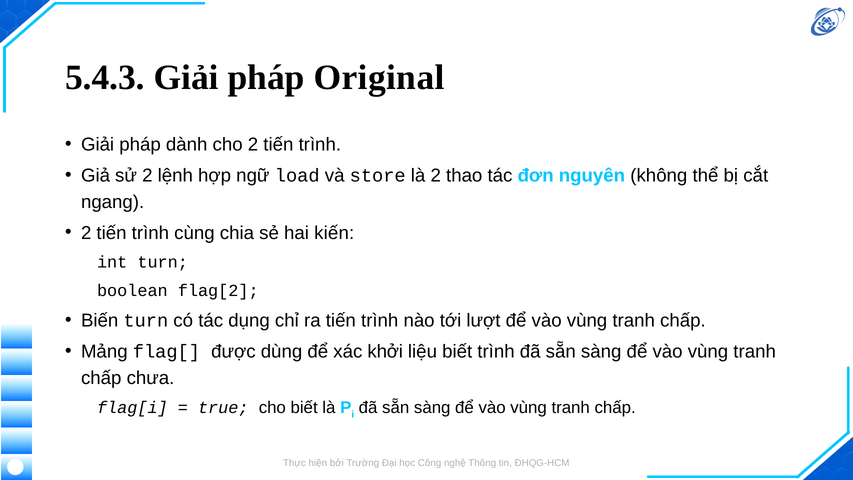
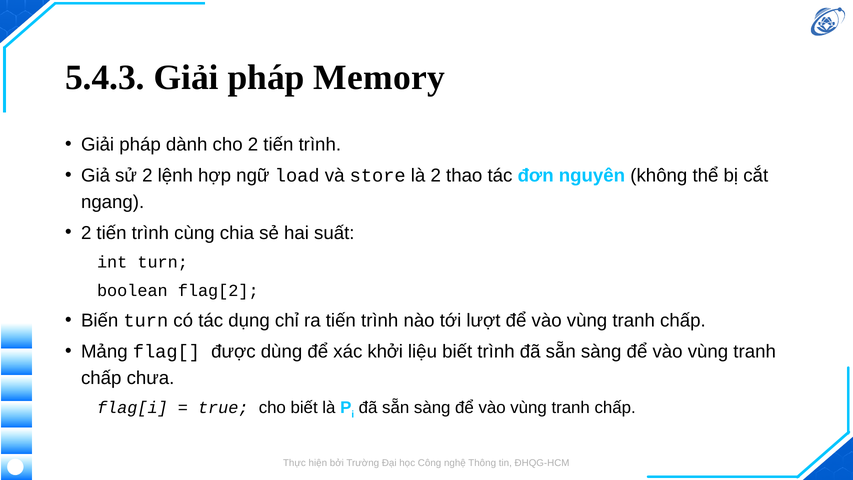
Original: Original -> Memory (379, 78)
kiến: kiến -> suất (334, 233)
